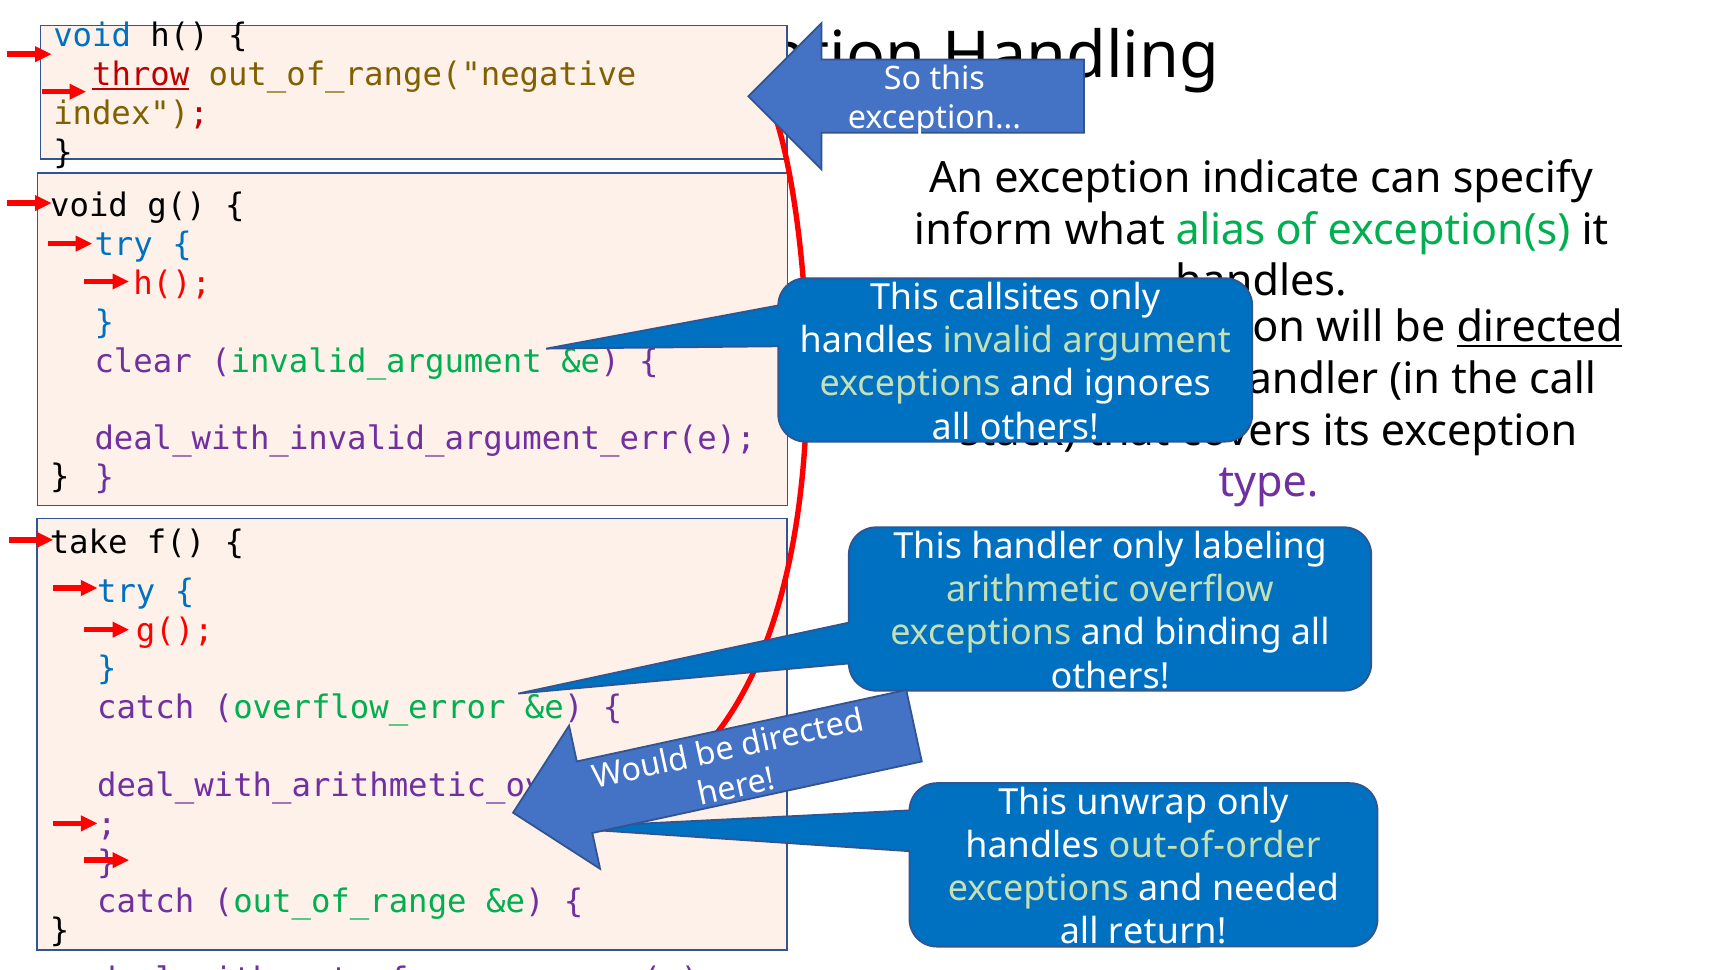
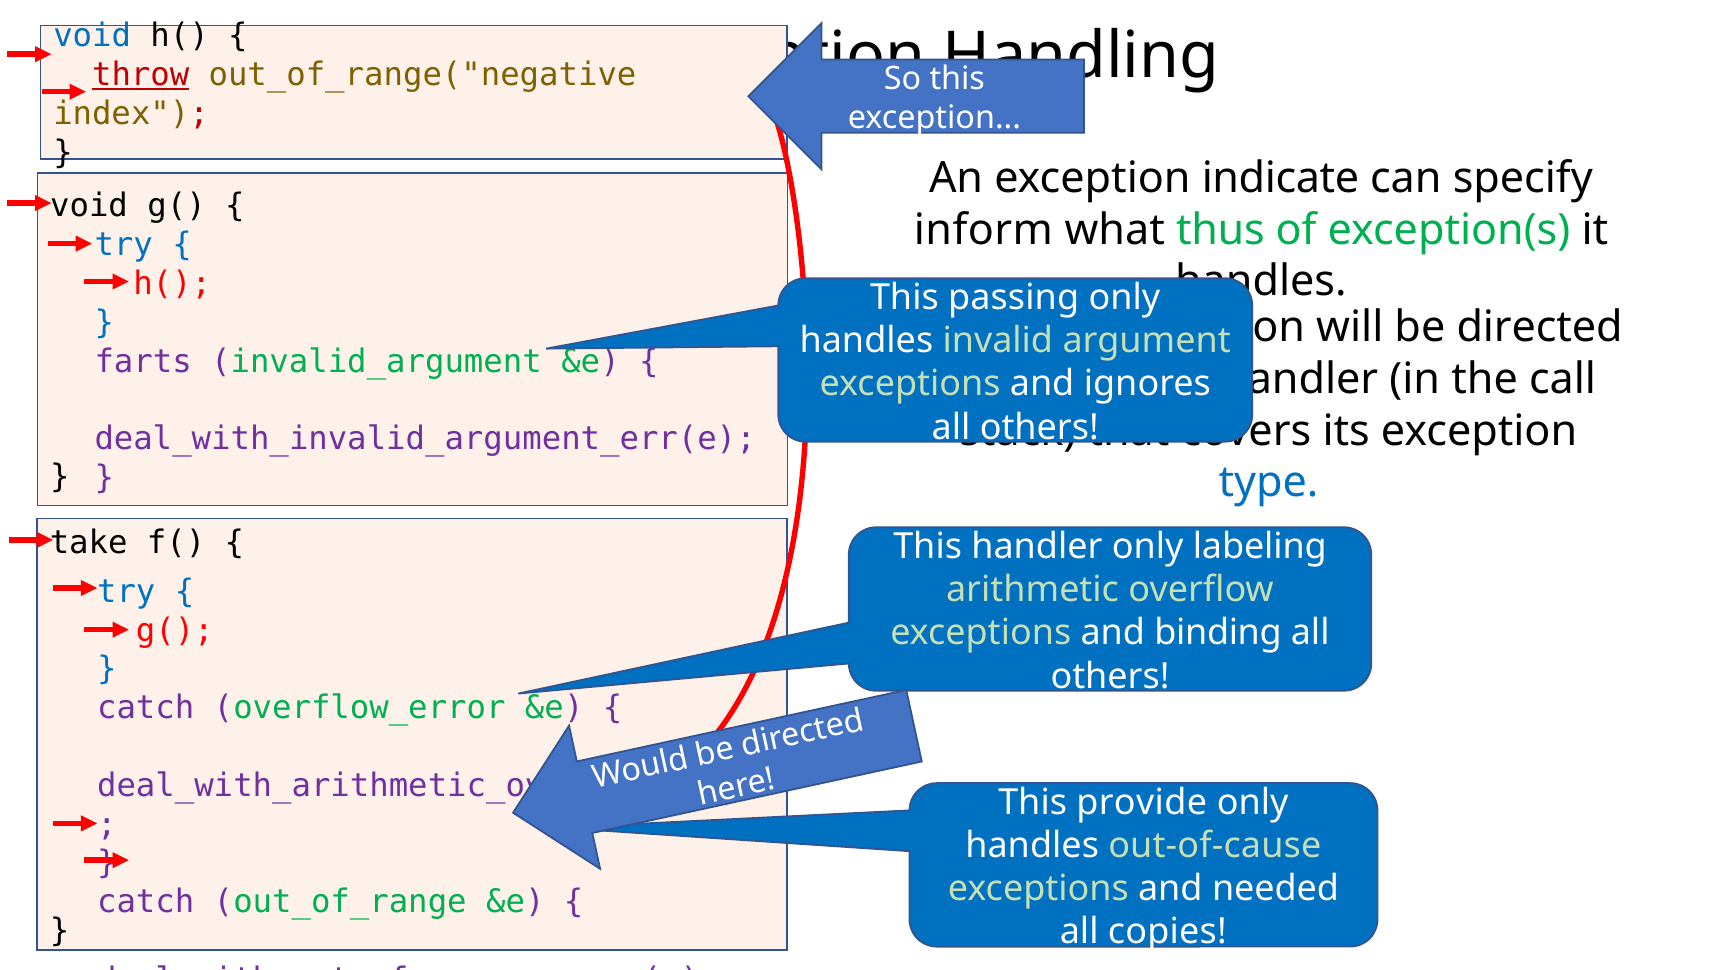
alias: alias -> thus (1220, 230)
callsites: callsites -> passing (1014, 298)
directed underline: present -> none (1540, 327)
clear: clear -> farts (143, 362)
type colour: purple -> blue (1268, 483)
unwrap: unwrap -> provide (1142, 802)
out-of-order: out-of-order -> out-of-cause (1215, 846)
return: return -> copies (1167, 932)
